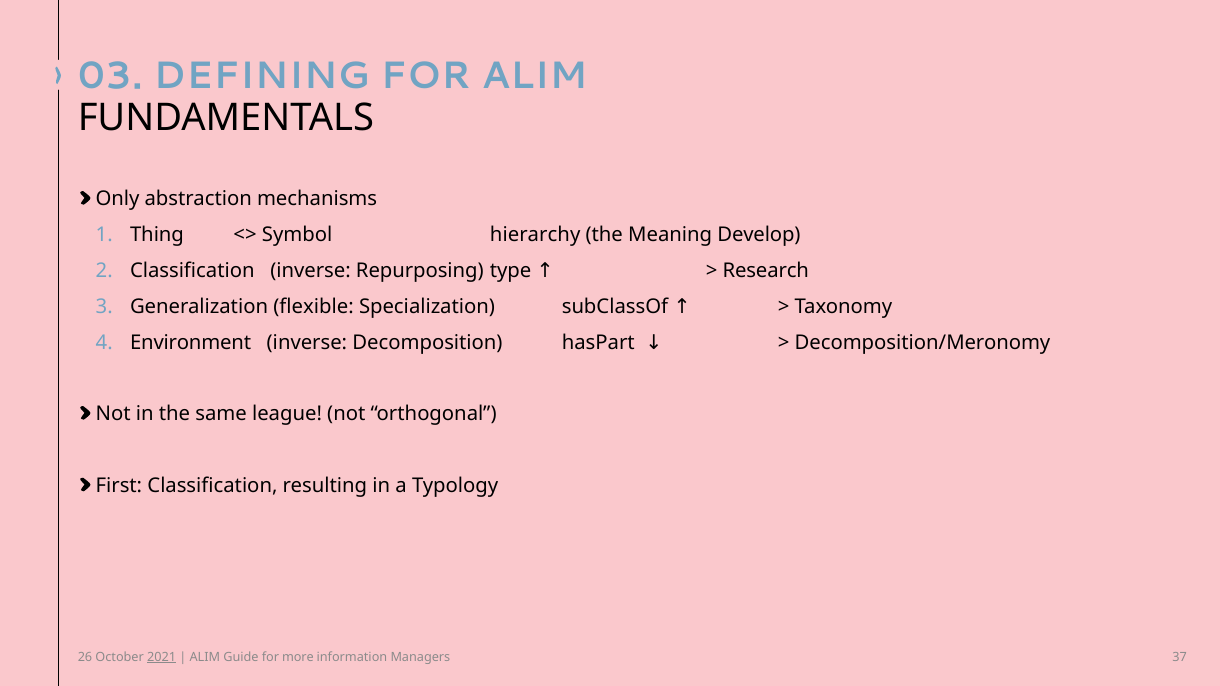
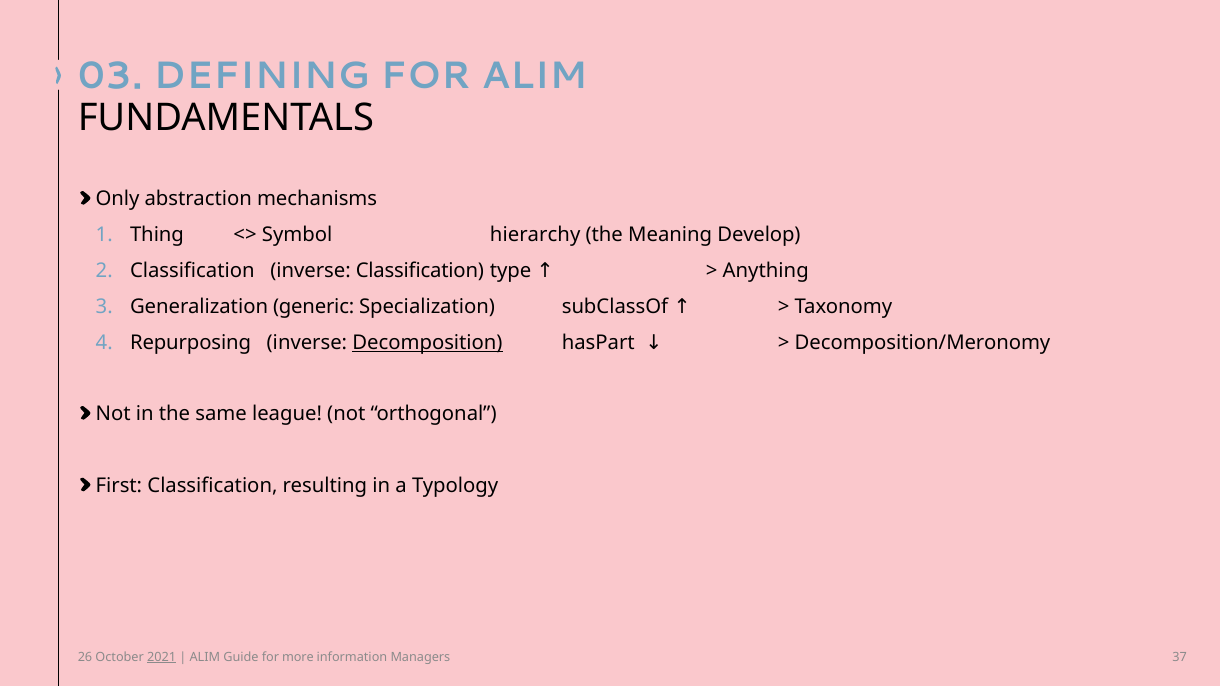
inverse Repurposing: Repurposing -> Classification (420, 271)
Research: Research -> Anything (766, 271)
flexible: flexible -> generic (314, 307)
Environment: Environment -> Repurposing (191, 343)
Decomposition underline: none -> present (427, 343)
